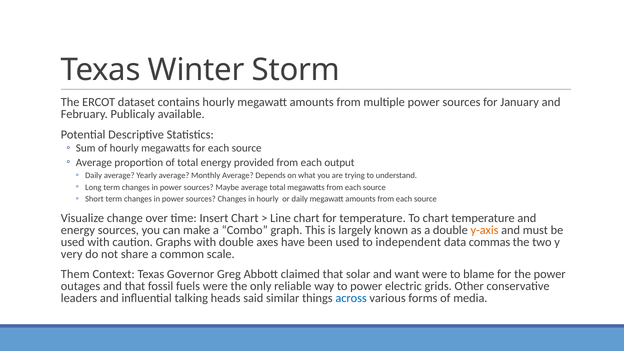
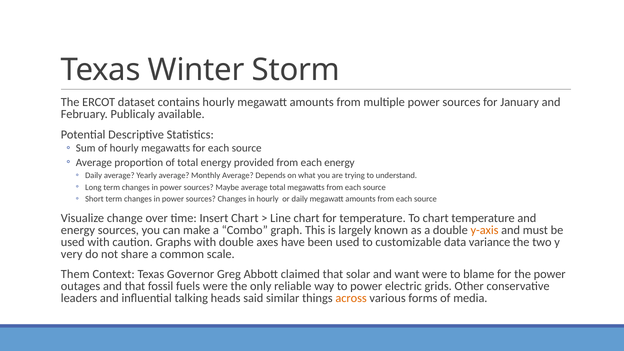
each output: output -> energy (339, 162)
independent: independent -> customizable (408, 242)
commas: commas -> variance (490, 242)
across colour: blue -> orange (351, 298)
